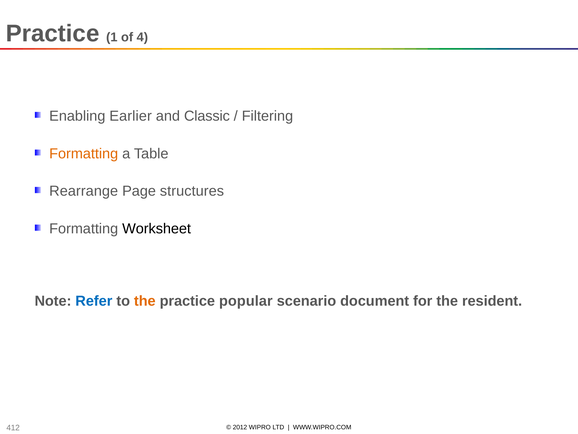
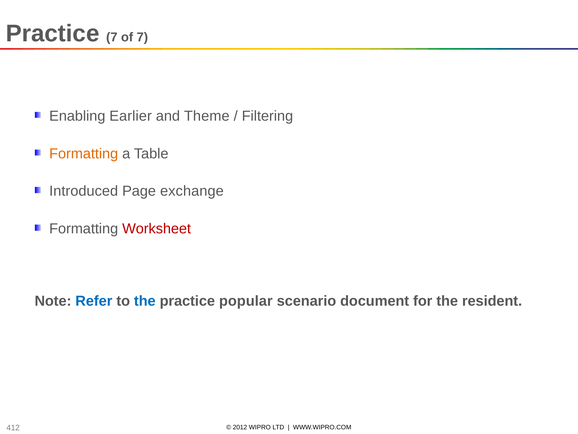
Practice 1: 1 -> 7 (112, 37)
of 4: 4 -> 7 (142, 37)
Classic: Classic -> Theme (207, 116)
Rearrange: Rearrange -> Introduced (84, 191)
structures: structures -> exchange (192, 191)
Worksheet colour: black -> red (157, 229)
the colour: orange -> blue (145, 301)
